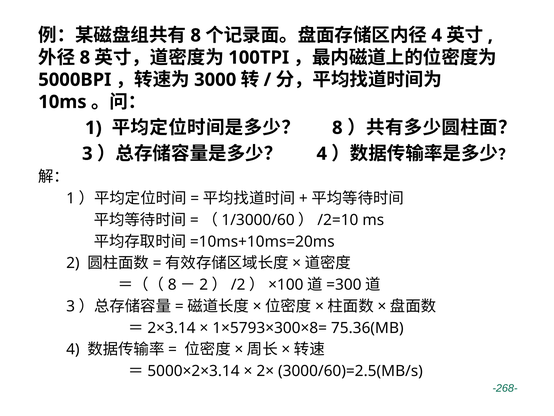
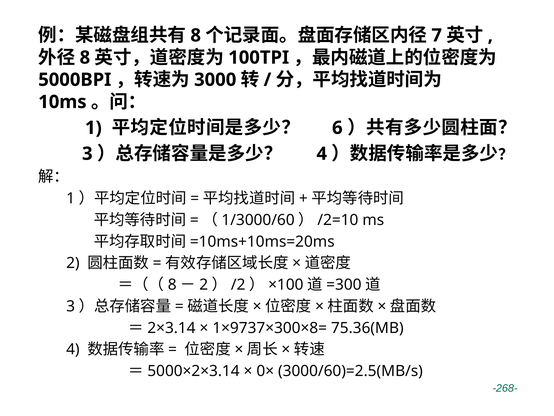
4: 4 -> 7 (437, 35)
8: 8 -> 6 (337, 128)
1×5793×300×8=: 1×5793×300×8= -> 1×9737×300×8= (270, 328)
2×: 2× -> 0× (265, 371)
